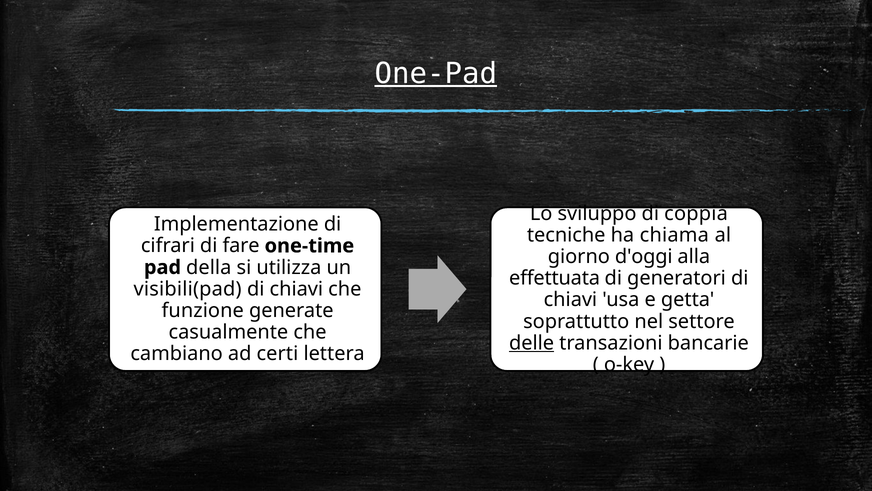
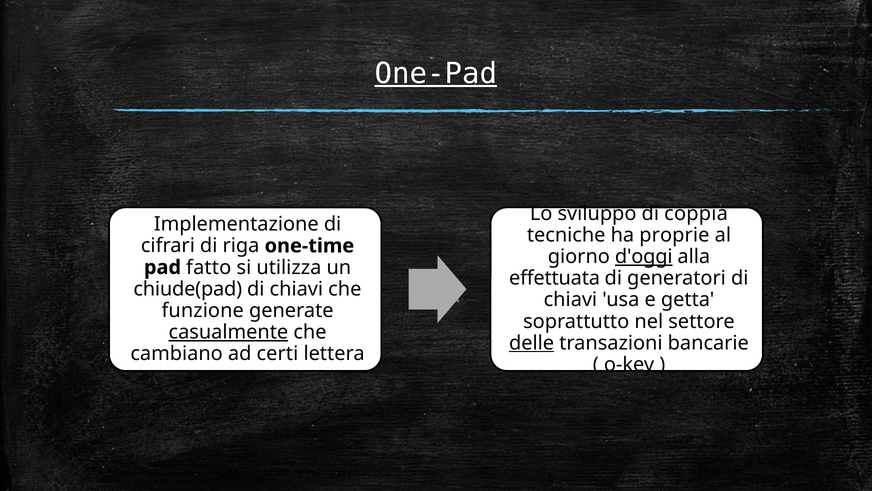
chiama: chiama -> proprie (674, 235)
fare: fare -> riga (241, 246)
d'oggi underline: none -> present (644, 256)
della: della -> fatto (209, 267)
visibili(pad: visibili(pad -> chiude(pad (188, 289)
casualmente underline: none -> present (228, 332)
